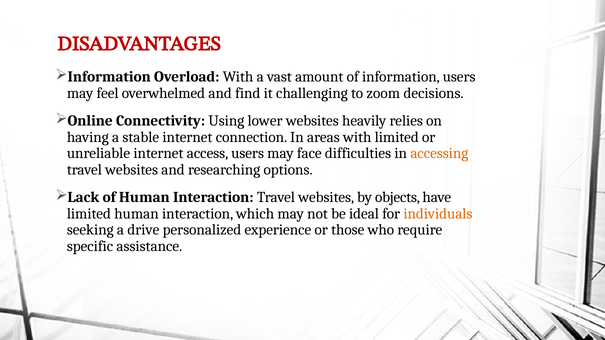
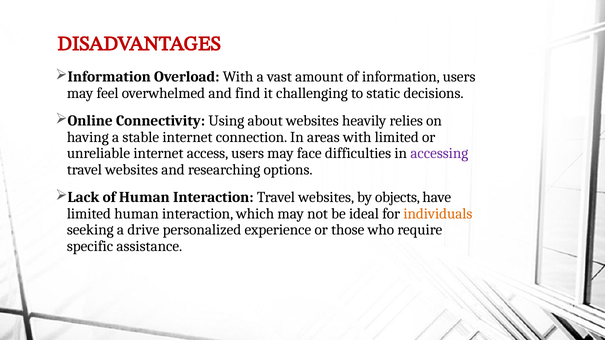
zoom: zoom -> static (383, 93)
lower: lower -> about (265, 121)
accessing colour: orange -> purple (439, 154)
